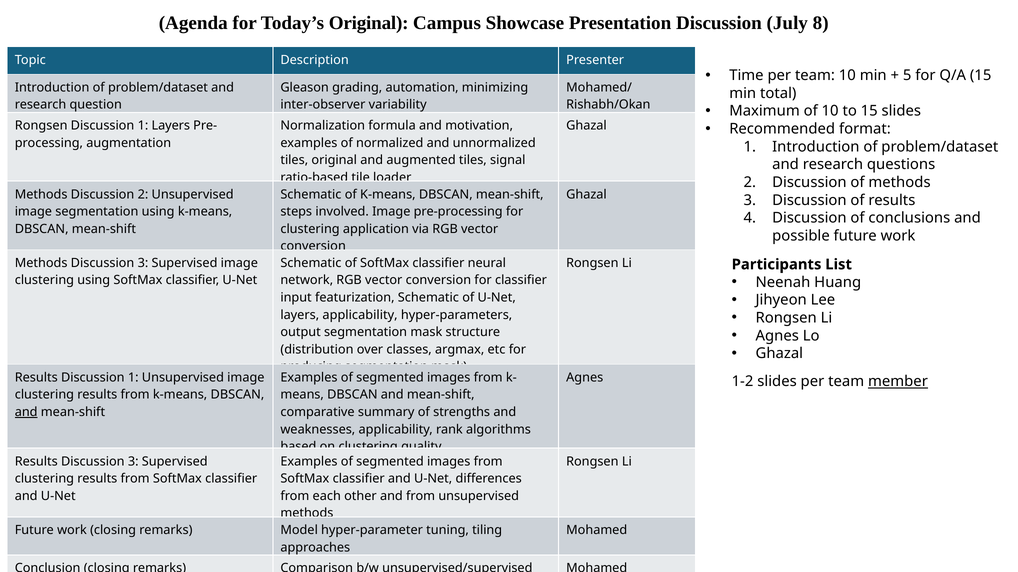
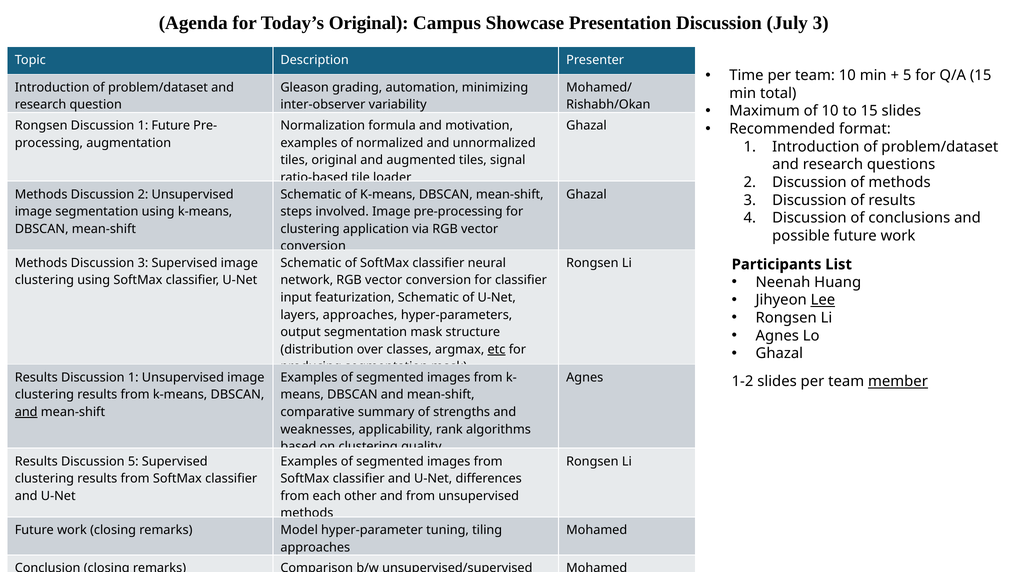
July 8: 8 -> 3 (821, 23)
1 Layers: Layers -> Future (171, 126)
Lee underline: none -> present (823, 300)
layers applicability: applicability -> approaches (360, 315)
etc underline: none -> present (496, 350)
Results Discussion 3: 3 -> 5 (133, 462)
